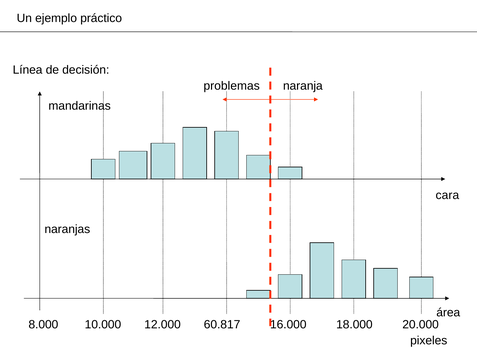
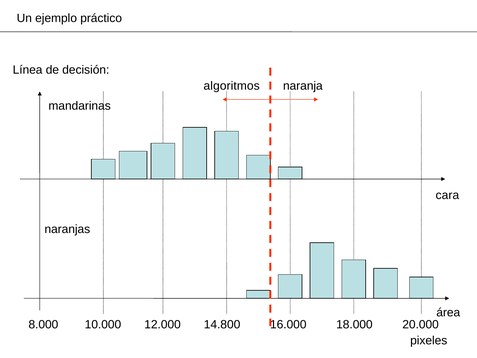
problemas: problemas -> algoritmos (232, 86)
60.817: 60.817 -> 14.800 (222, 324)
